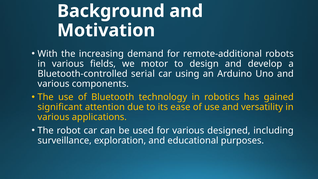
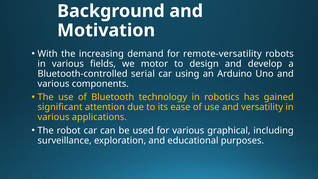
remote-additional: remote-additional -> remote-versatility (222, 54)
designed: designed -> graphical (229, 130)
